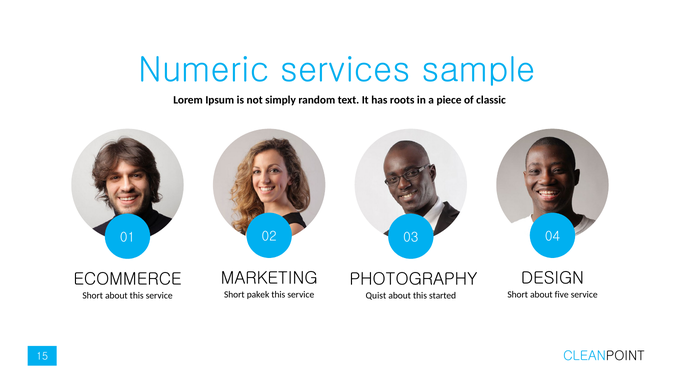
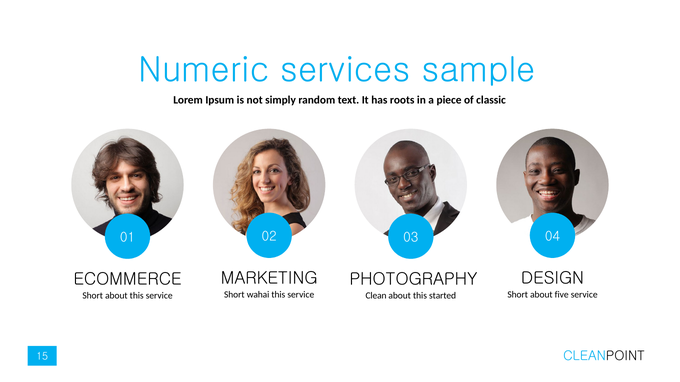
pakek: pakek -> wahai (258, 295)
Quist: Quist -> Clean (376, 296)
